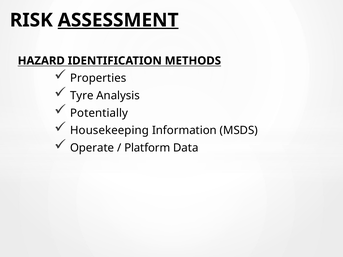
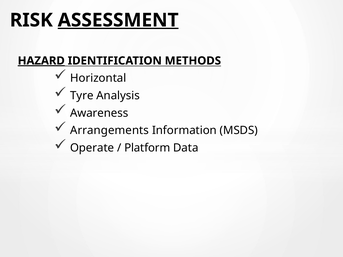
HAZARD underline: none -> present (41, 61)
Properties: Properties -> Horizontal (98, 78)
Potentially: Potentially -> Awareness (99, 113)
Housekeeping: Housekeeping -> Arrangements (110, 131)
